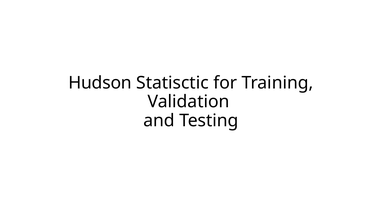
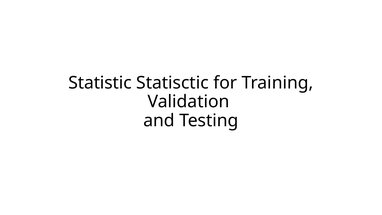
Hudson: Hudson -> Statistic (100, 83)
